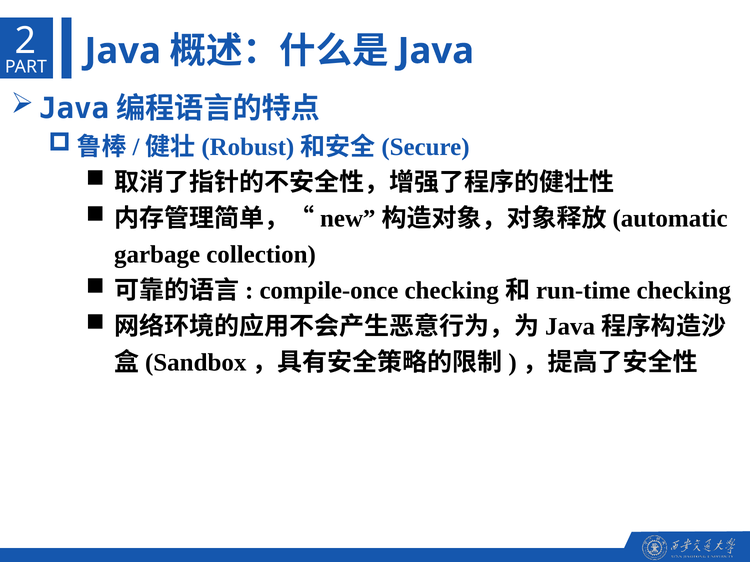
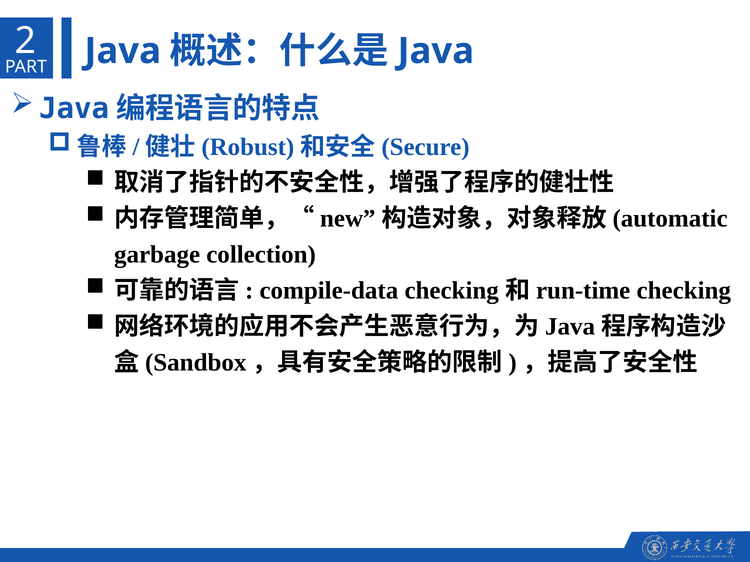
compile-once: compile-once -> compile-data (329, 291)
